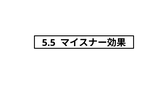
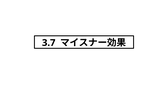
5.5: 5.5 -> 3.7 (49, 43)
